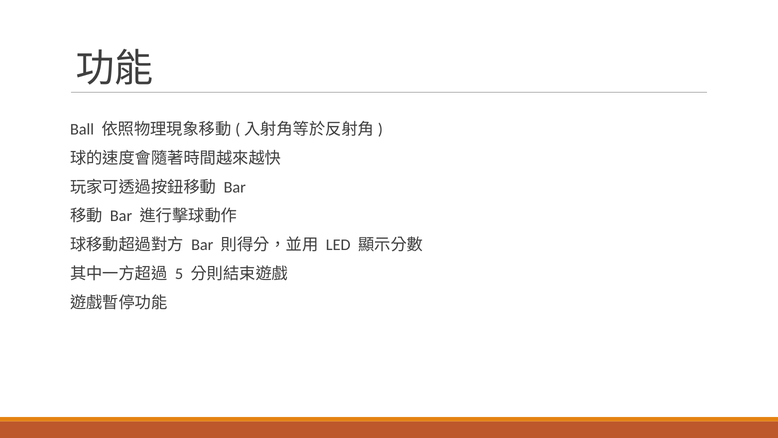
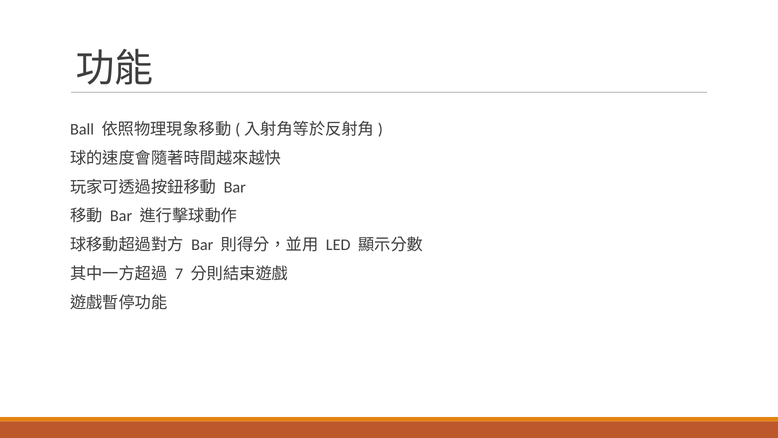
5: 5 -> 7 (179, 274)
